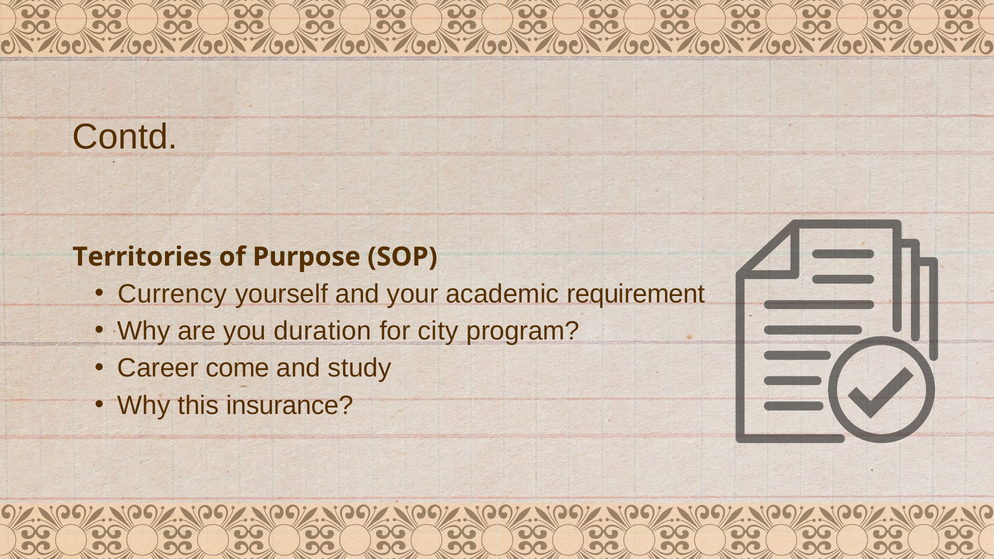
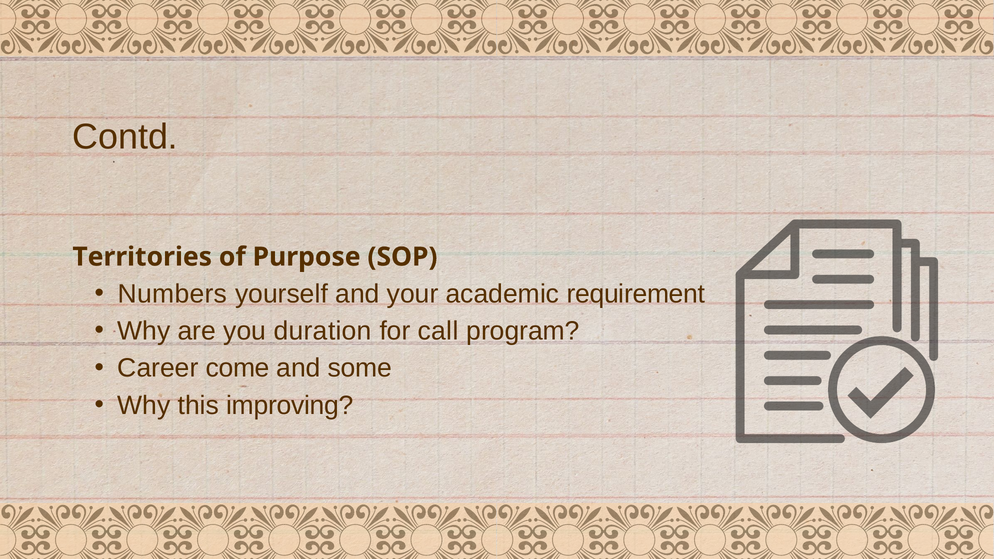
Currency: Currency -> Numbers (173, 294)
city: city -> call (438, 331)
study: study -> some (360, 368)
insurance: insurance -> improving (290, 405)
